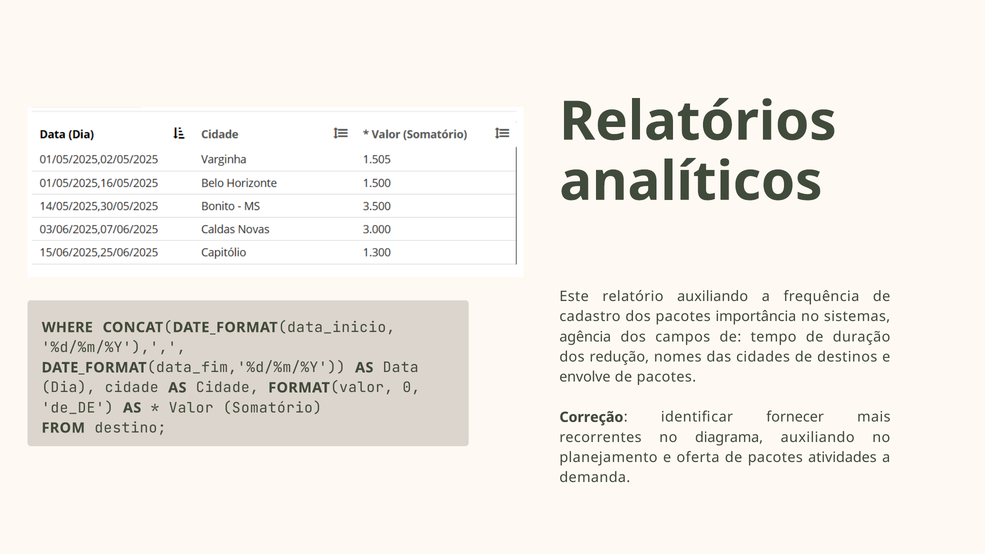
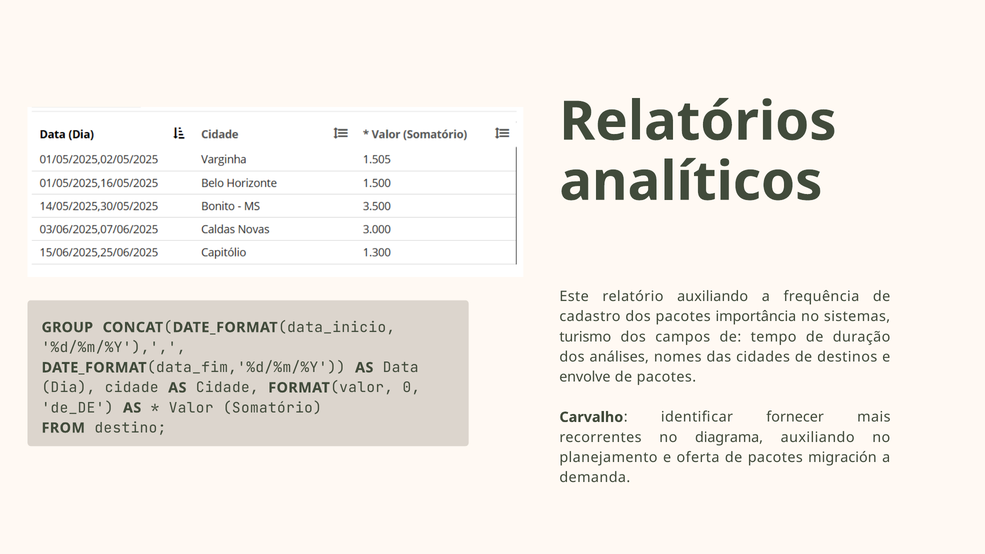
WHERE: WHERE -> GROUP (67, 327)
agência: agência -> turismo (585, 337)
redução: redução -> análises (619, 357)
Correção: Correção -> Carvalho (591, 417)
atividades: atividades -> migración (842, 457)
